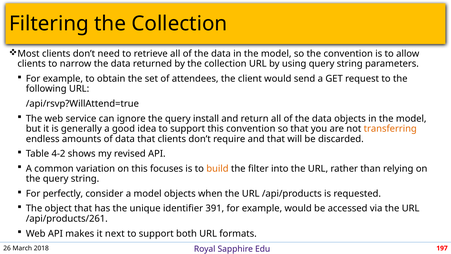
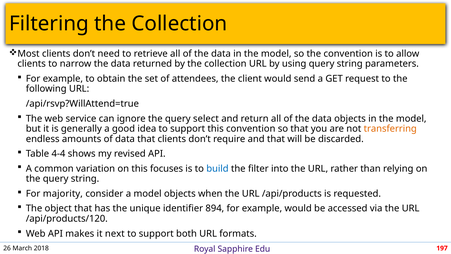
install: install -> select (206, 118)
4-2: 4-2 -> 4-4 (58, 154)
build colour: orange -> blue (217, 168)
perfectly: perfectly -> majority (63, 193)
391: 391 -> 894 (215, 208)
/api/products/261: /api/products/261 -> /api/products/120 (67, 218)
